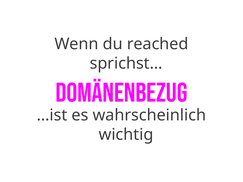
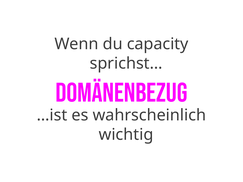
reached: reached -> capacity (158, 44)
